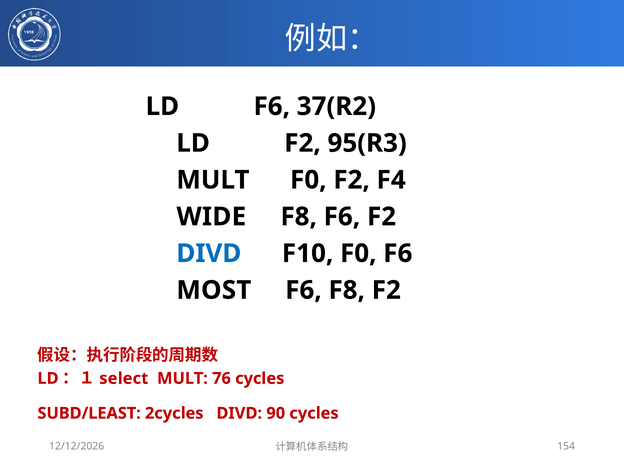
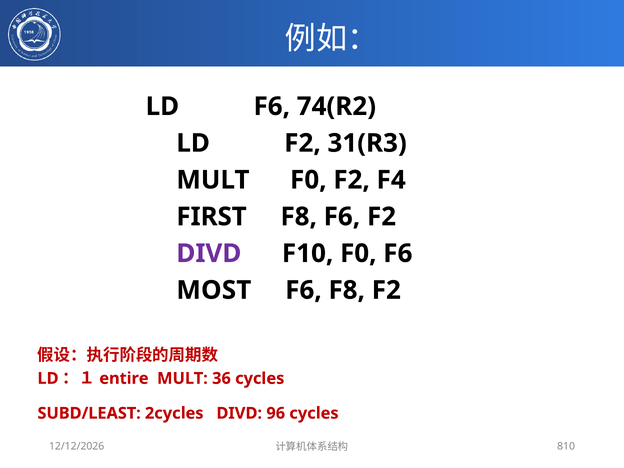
37(R2: 37(R2 -> 74(R2 (336, 106)
95(R3: 95(R3 -> 31(R3 (367, 143)
WIDE: WIDE -> FIRST (212, 217)
DIVD colour: blue -> purple (209, 253)
select: select -> entire (124, 378)
76: 76 -> 36 (222, 378)
90: 90 -> 96 (276, 413)
154: 154 -> 810 (566, 446)
